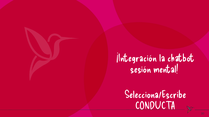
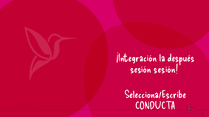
chatbot: chatbot -> después (181, 58)
sesión mental: mental -> sesión (166, 70)
